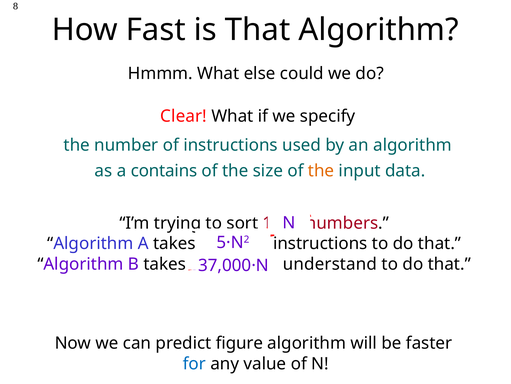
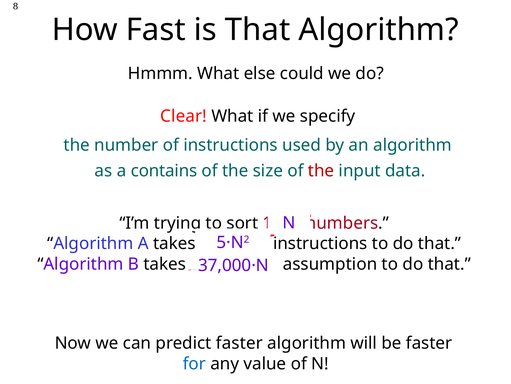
the colour: orange -> red (321, 171)
understand: understand -> assumption (330, 264)
predict figure: figure -> faster (239, 343)
